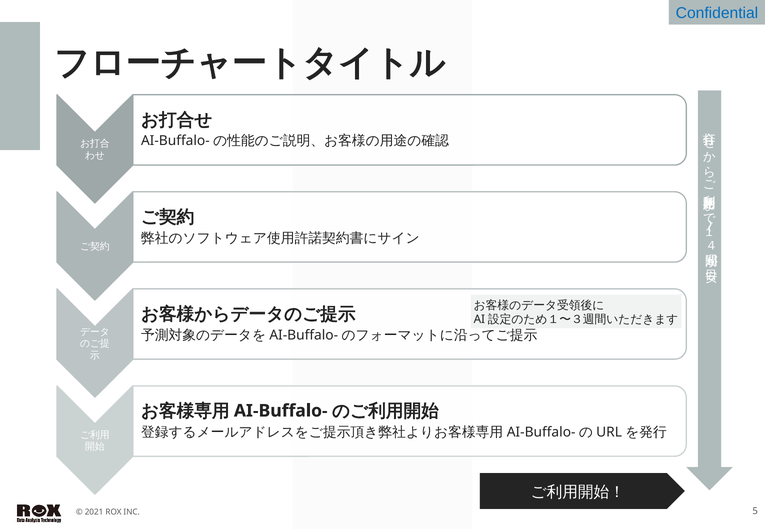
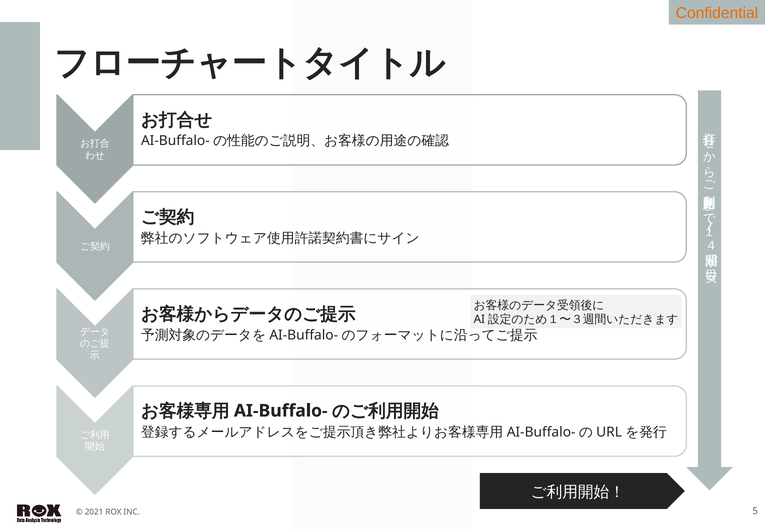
Confidential colour: blue -> orange (717, 13)
